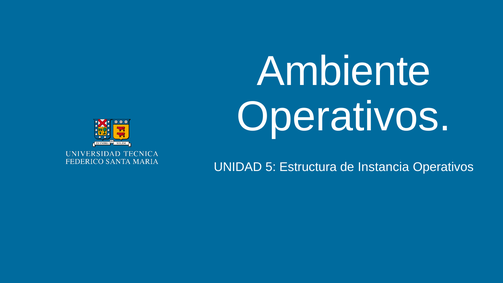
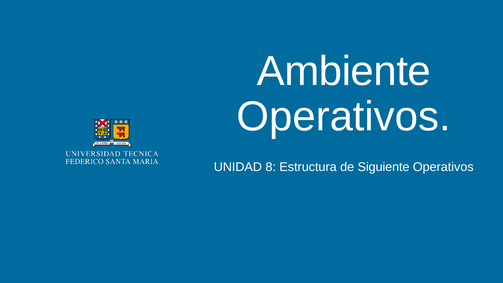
5: 5 -> 8 (271, 167)
Instancia: Instancia -> Siguiente (384, 167)
